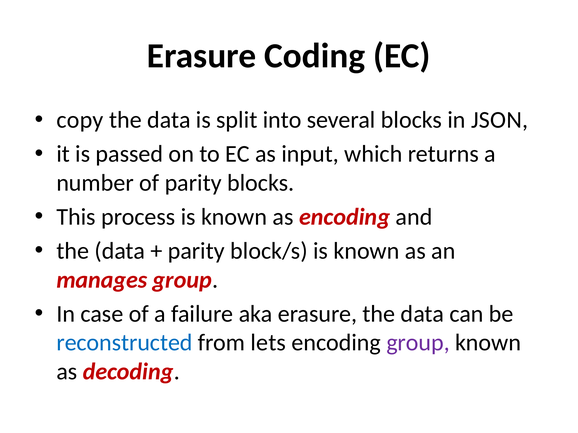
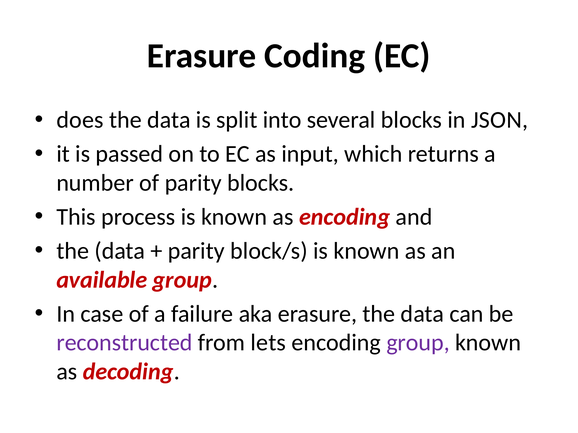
copy: copy -> does (80, 120)
manages: manages -> available (102, 280)
reconstructed colour: blue -> purple (124, 343)
